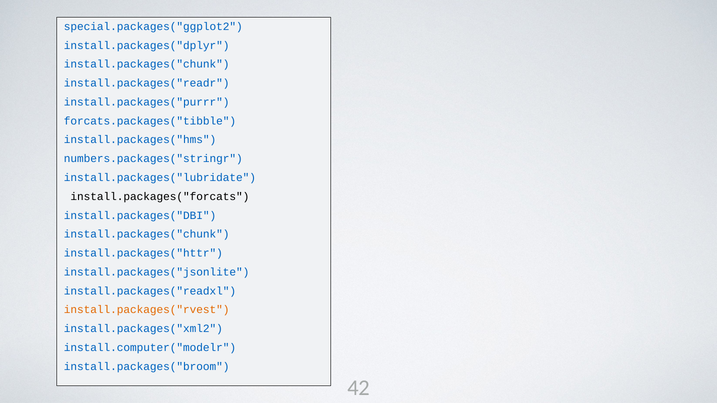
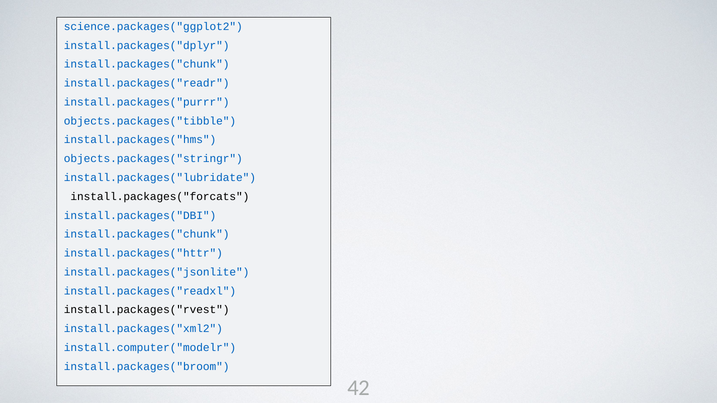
special.packages("ggplot2: special.packages("ggplot2 -> science.packages("ggplot2 (153, 27)
forcats.packages("tibble: forcats.packages("tibble -> objects.packages("tibble (150, 121)
numbers.packages("stringr: numbers.packages("stringr -> objects.packages("stringr (153, 159)
install.packages("rvest colour: orange -> black (147, 310)
